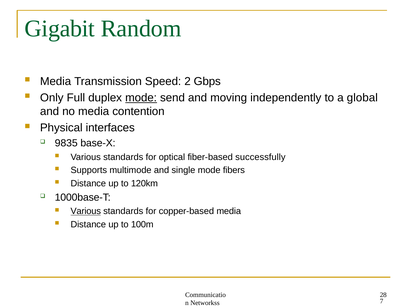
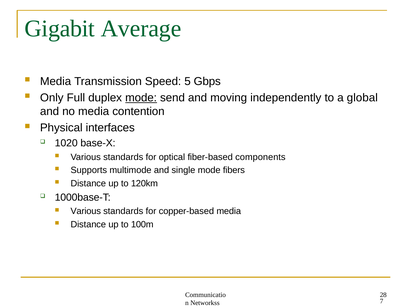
Random: Random -> Average (141, 29)
2: 2 -> 5 (188, 81)
9835: 9835 -> 1020 (66, 143)
successfully: successfully -> components (260, 157)
Various underline: present -> none (86, 211)
